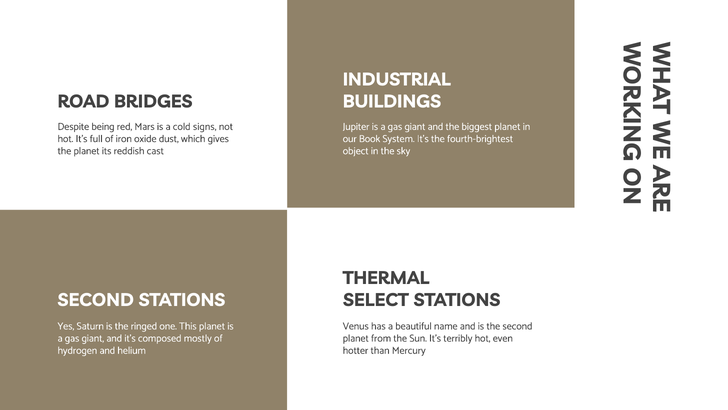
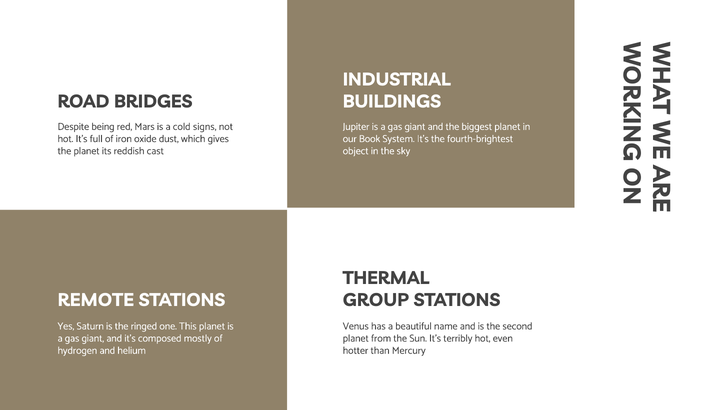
SECOND: SECOND -> REMOTE (96, 300)
SELECT: SELECT -> GROUP (376, 300)
